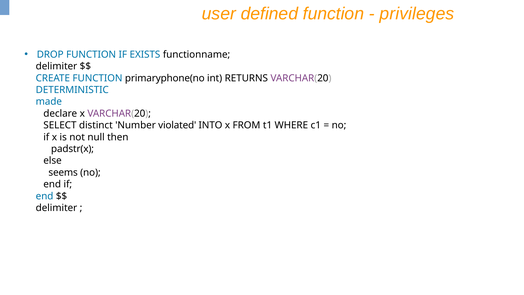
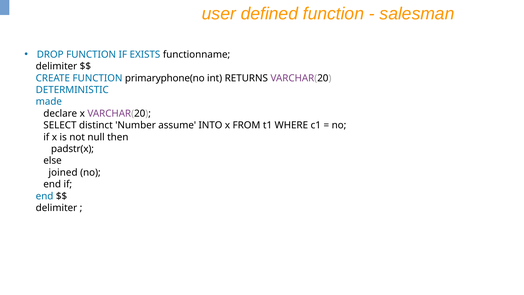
privileges: privileges -> salesman (417, 14)
violated: violated -> assume (177, 125)
seems: seems -> joined (63, 172)
